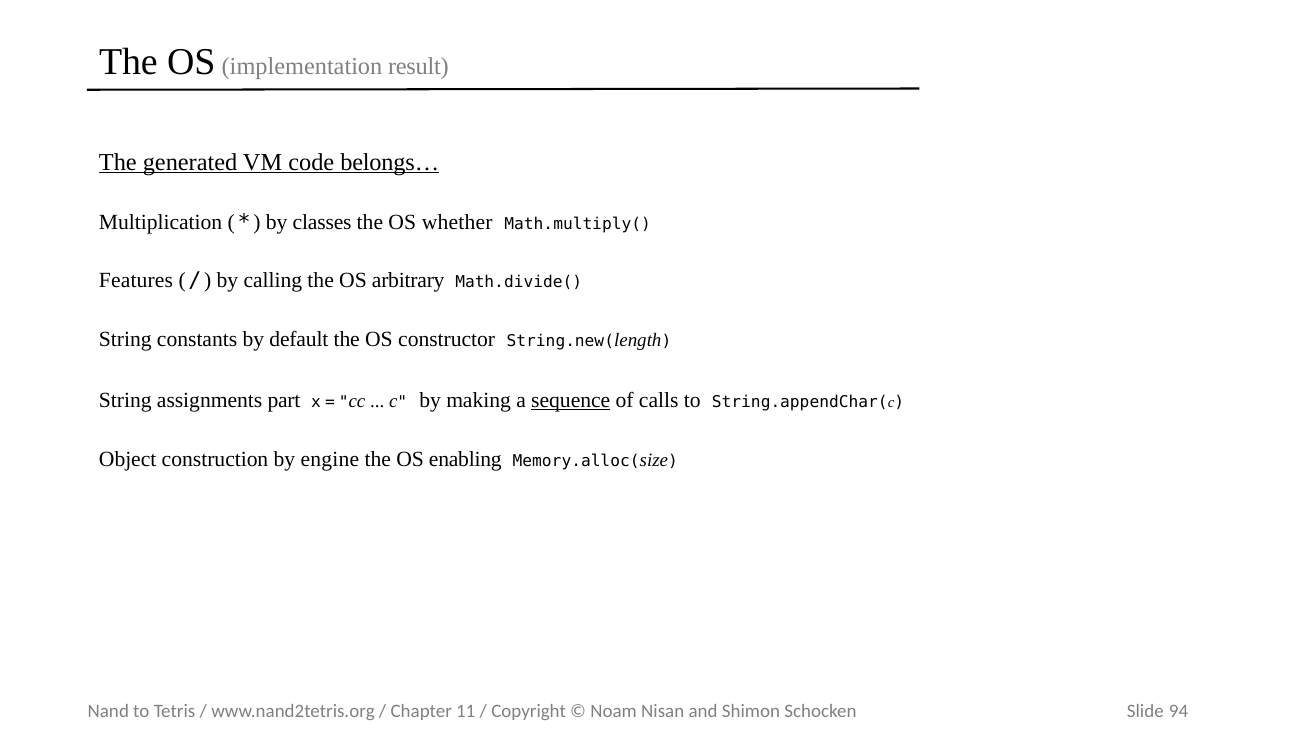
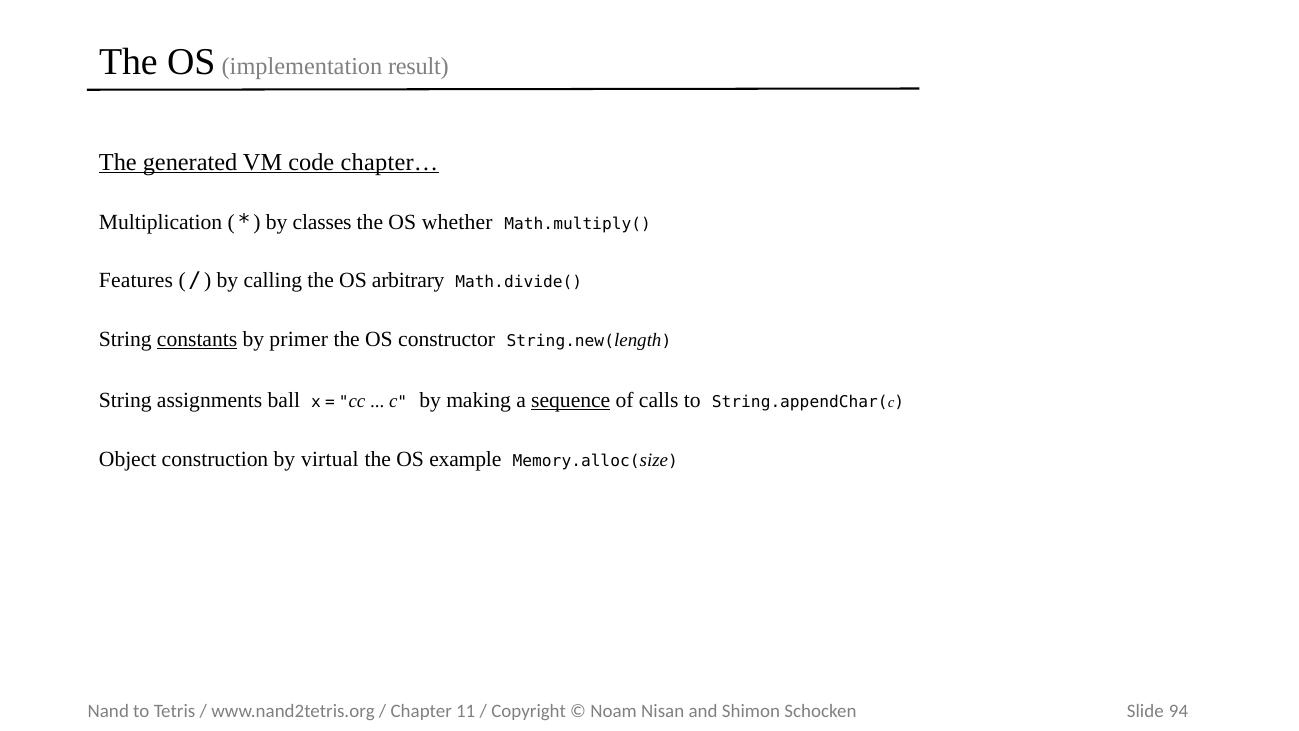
belongs…: belongs… -> chapter… (390, 162)
constants underline: none -> present (197, 339)
default: default -> primer (299, 339)
part: part -> ball (284, 400)
engine: engine -> virtual (330, 459)
enabling: enabling -> example (465, 459)
